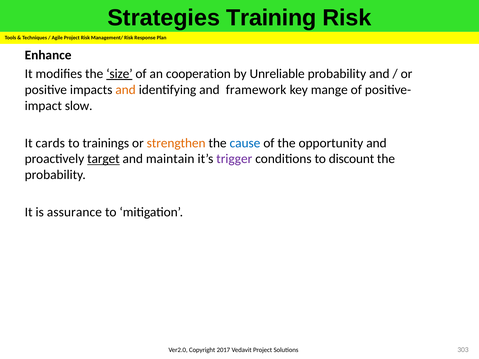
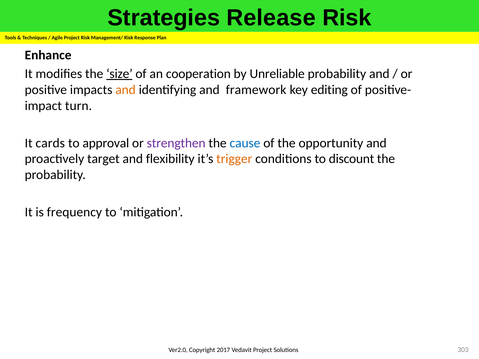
Training: Training -> Release (271, 18)
mange: mange -> editing (329, 90)
slow: slow -> turn (79, 106)
trainings: trainings -> approval (106, 143)
strengthen colour: orange -> purple (176, 143)
target underline: present -> none (103, 159)
maintain: maintain -> flexibility (170, 159)
trigger colour: purple -> orange (234, 159)
assurance: assurance -> frequency (74, 212)
